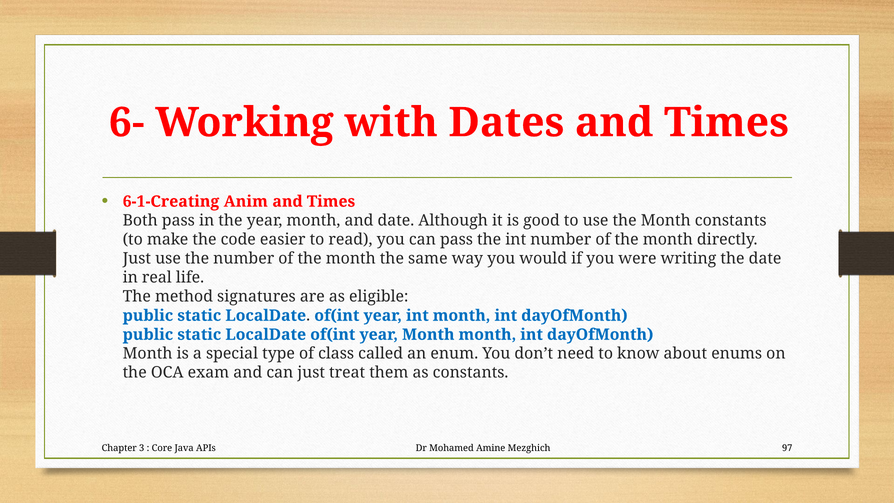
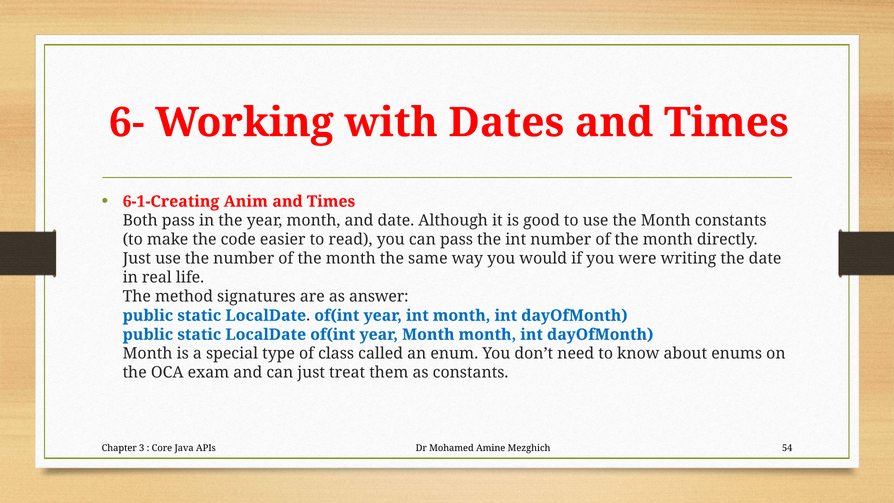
eligible: eligible -> answer (379, 296)
97: 97 -> 54 (787, 448)
